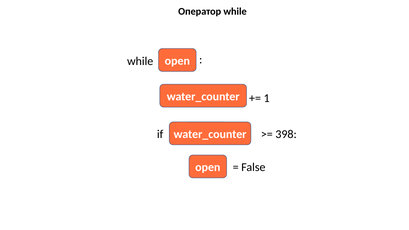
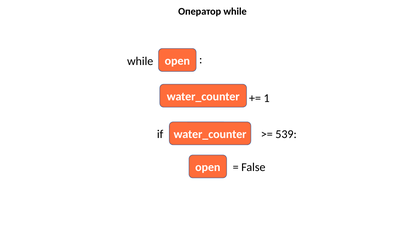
398: 398 -> 539 (286, 134)
